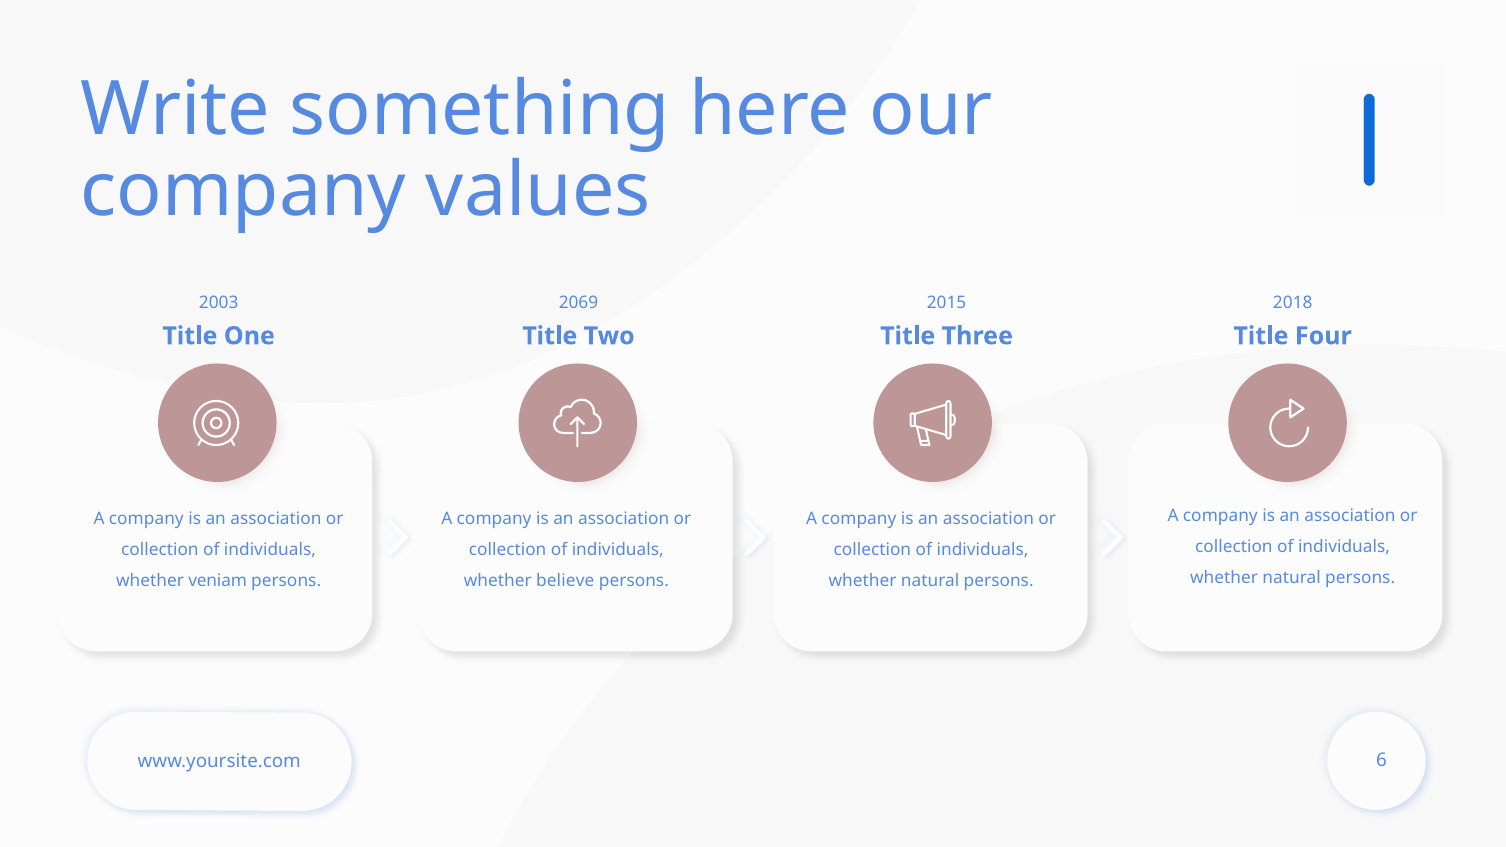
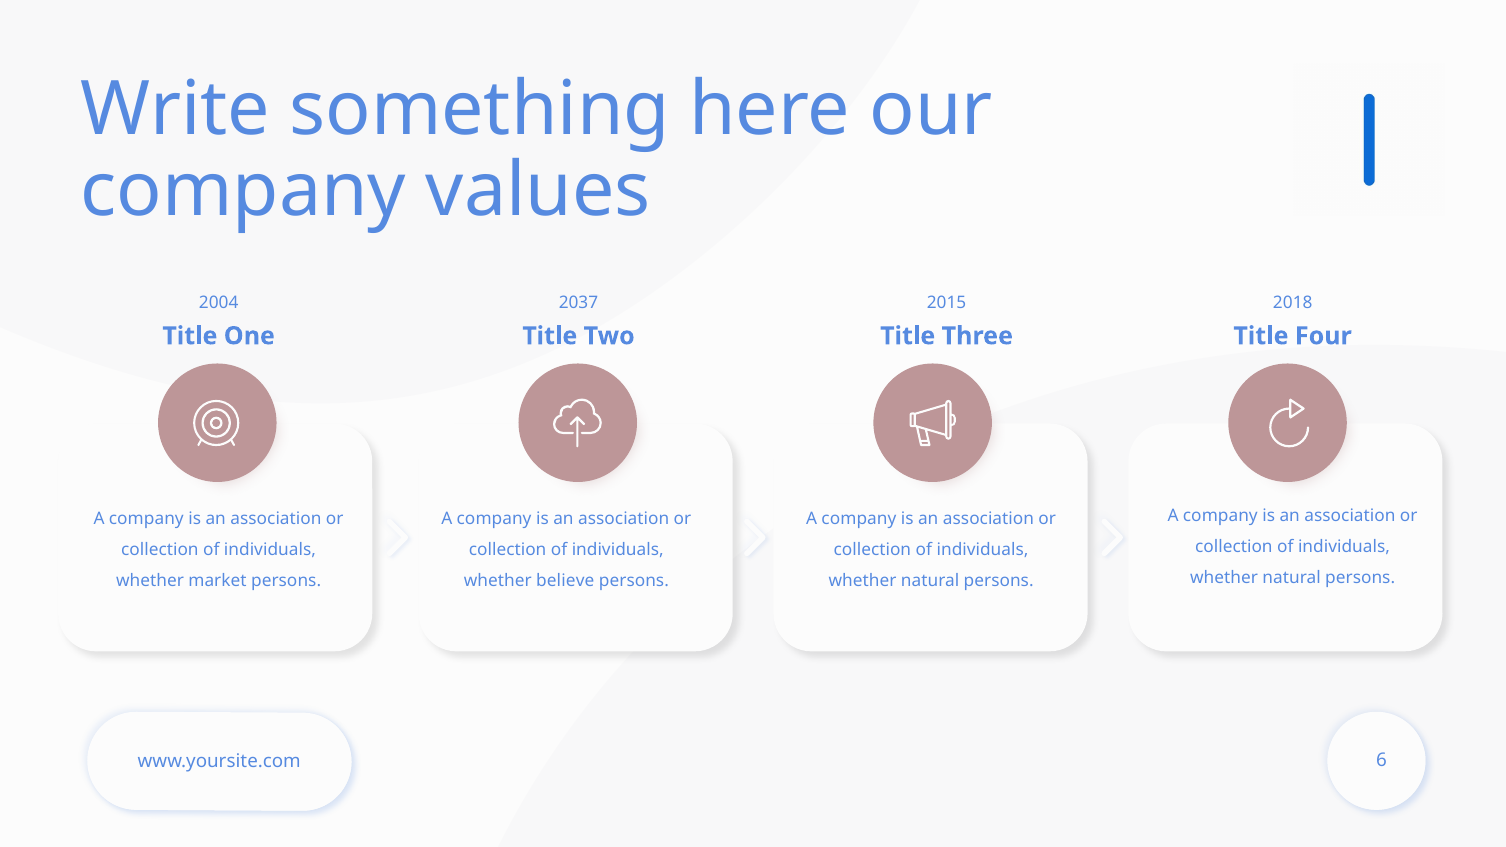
2003: 2003 -> 2004 (219, 303)
2069: 2069 -> 2037 (579, 303)
veniam: veniam -> market (218, 581)
